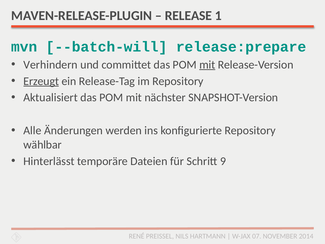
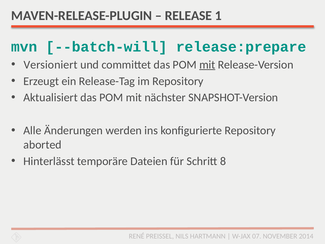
Verhindern: Verhindern -> Versioniert (50, 65)
Erzeugt underline: present -> none (41, 81)
wählbar: wählbar -> aborted (42, 145)
9: 9 -> 8 (223, 161)
